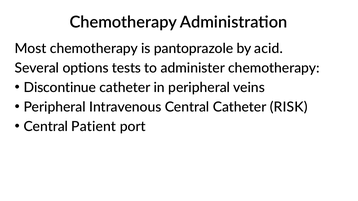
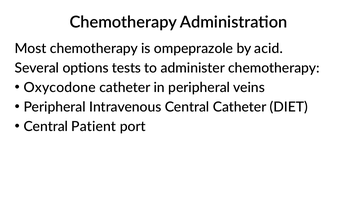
pantoprazole: pantoprazole -> ompeprazole (194, 49)
Discontinue: Discontinue -> Oxycodone (60, 88)
RISK: RISK -> DIET (289, 107)
